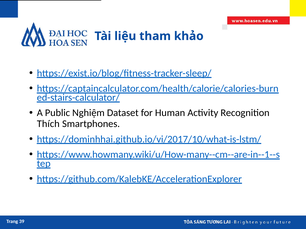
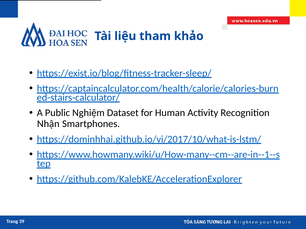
Thích: Thích -> Nhận (48, 124)
